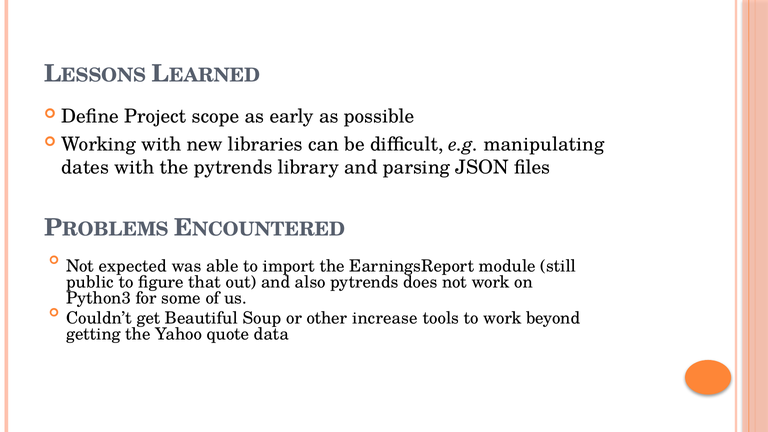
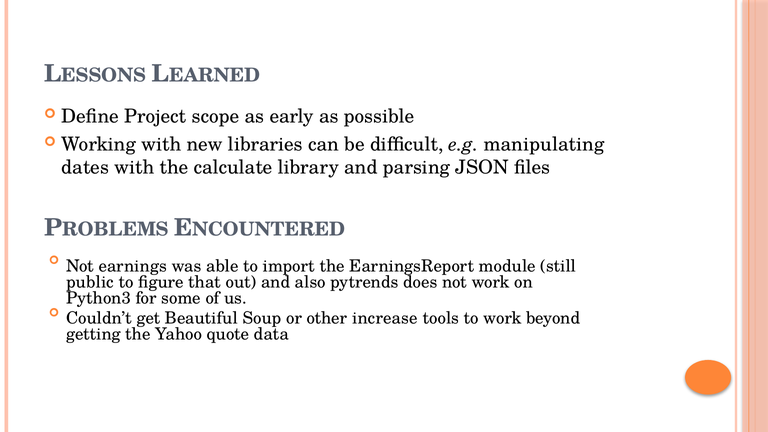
the pytrends: pytrends -> calculate (233, 167)
expected: expected -> earnings (133, 266)
